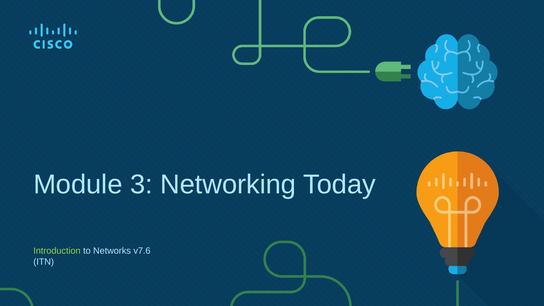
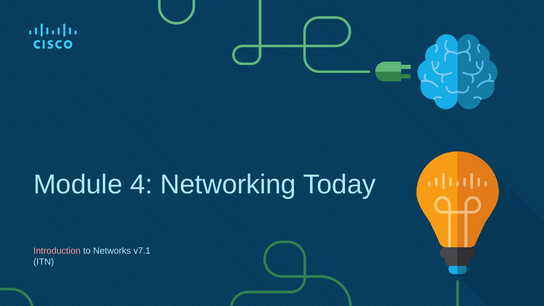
3: 3 -> 4 (141, 184)
Introduction colour: light green -> pink (57, 251)
v7.6: v7.6 -> v7.1 (142, 251)
